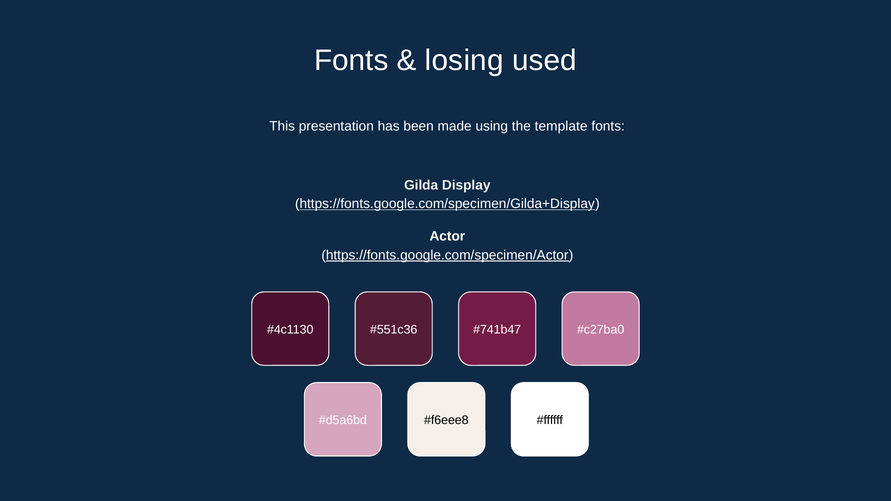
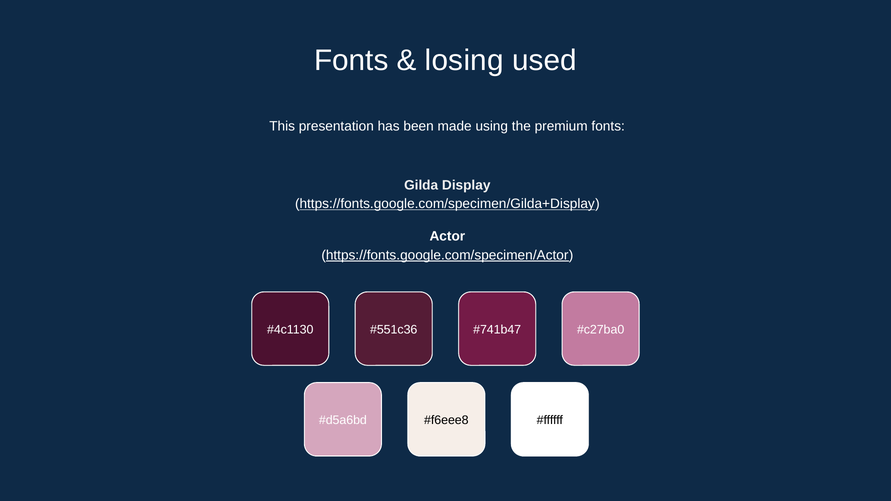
template: template -> premium (561, 126)
